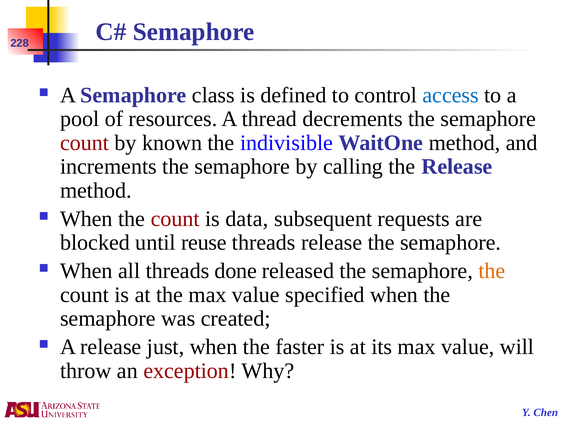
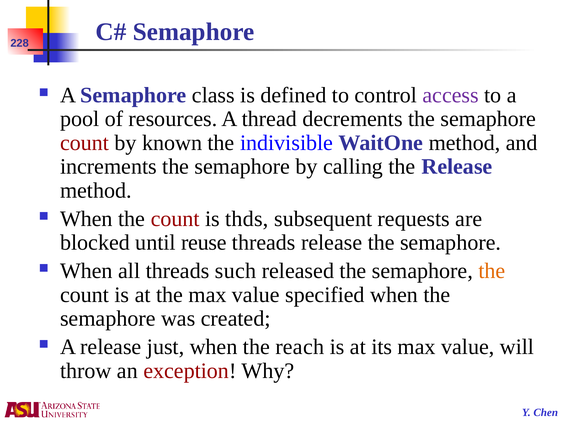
access colour: blue -> purple (451, 95)
data: data -> thds (247, 219)
done: done -> such (235, 271)
faster: faster -> reach (300, 347)
